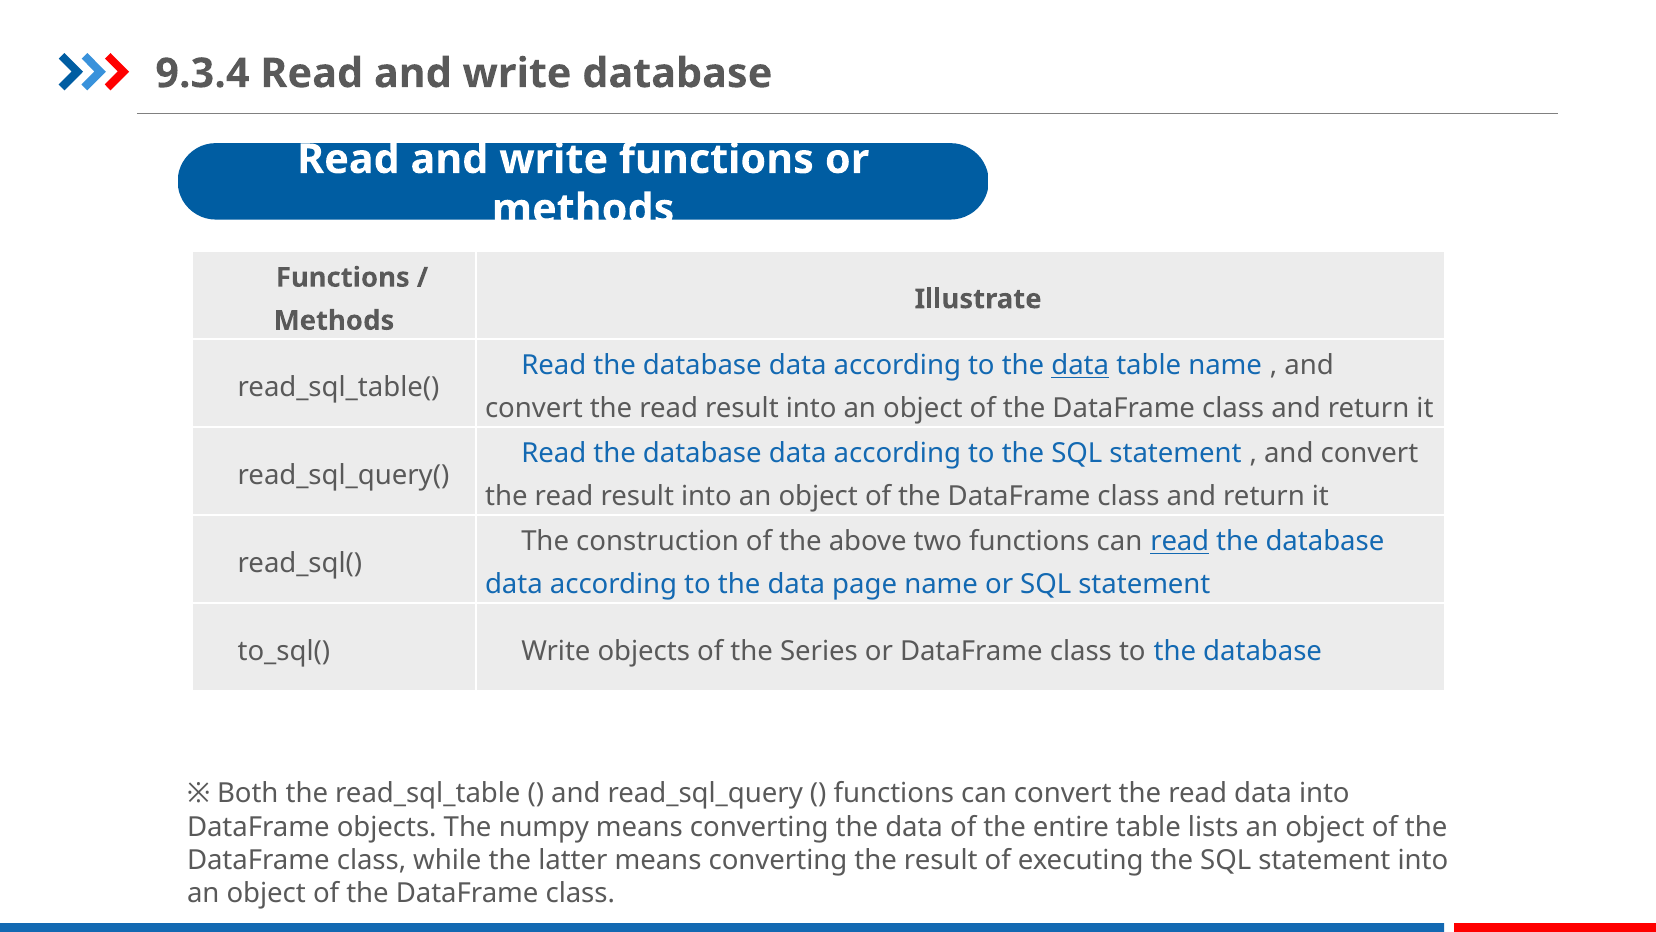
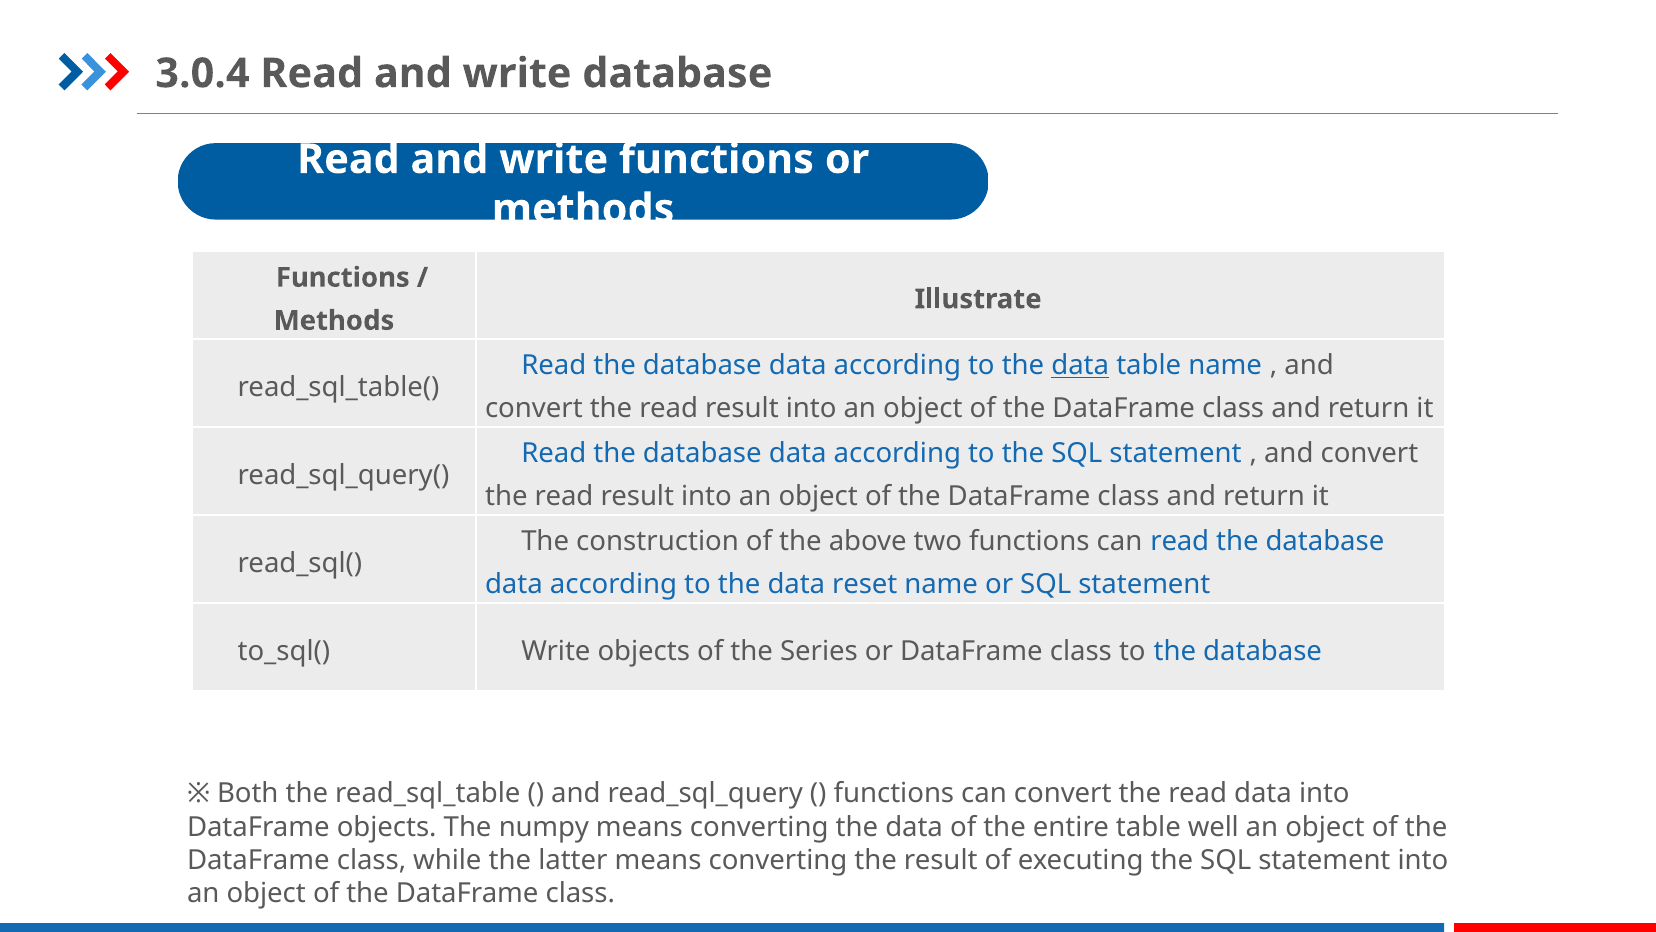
9.3.4: 9.3.4 -> 3.0.4 (202, 74)
read underline: present -> none (1180, 542)
page: page -> reset (865, 585)
lists: lists -> well (1213, 827)
